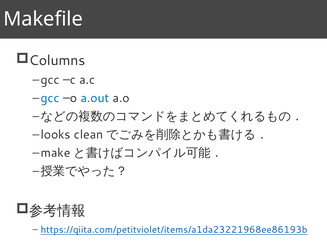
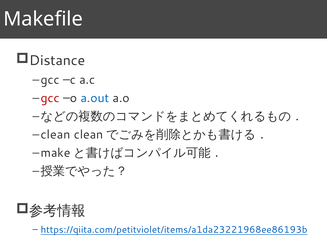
Columns: Columns -> Distance (57, 61)
gcc colour: blue -> red (50, 98)
looks: looks -> clean (56, 135)
